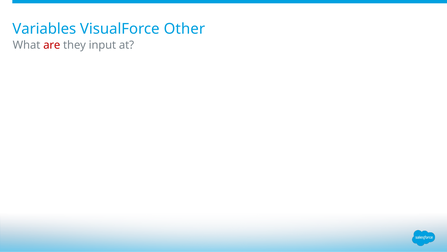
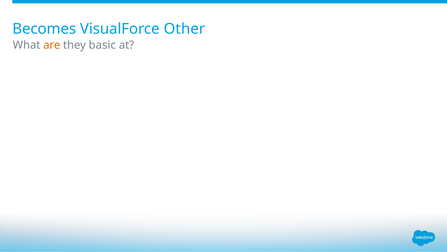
Variables: Variables -> Becomes (44, 29)
are colour: red -> orange (52, 45)
input: input -> basic (102, 45)
